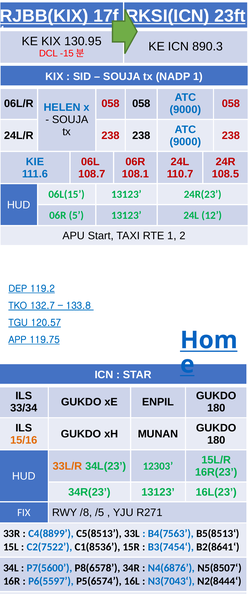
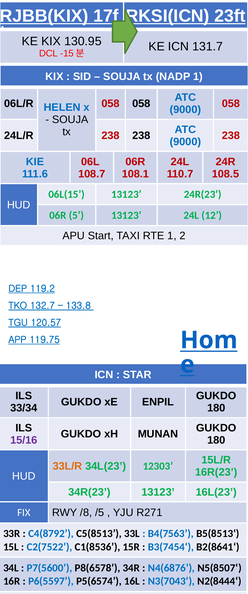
890.3: 890.3 -> 131.7 (208, 46)
15/16 colour: orange -> purple (24, 440)
C4(8899: C4(8899 -> C4(8792 (51, 533)
